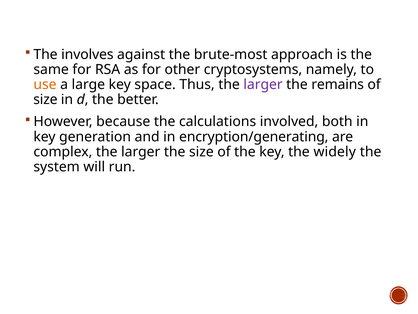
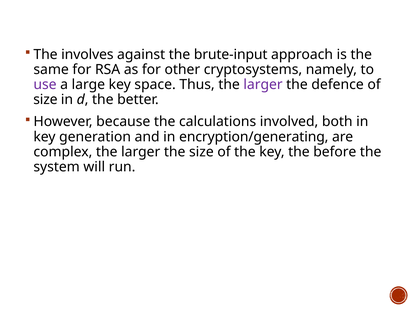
brute-most: brute-most -> brute-input (231, 54)
use colour: orange -> purple (45, 84)
remains: remains -> defence (338, 84)
widely: widely -> before (335, 152)
